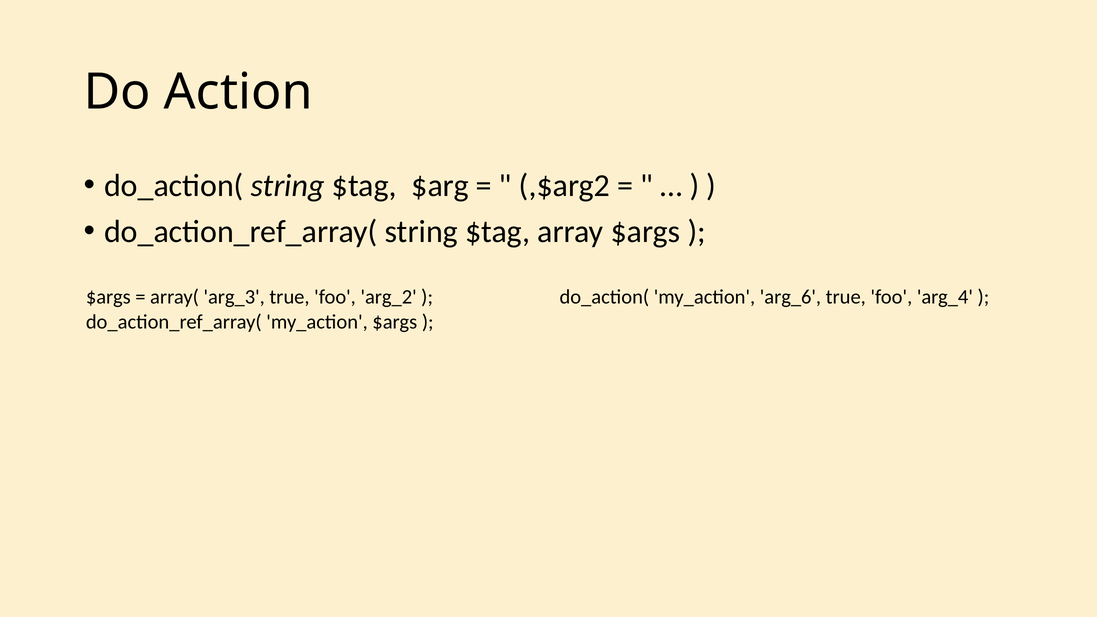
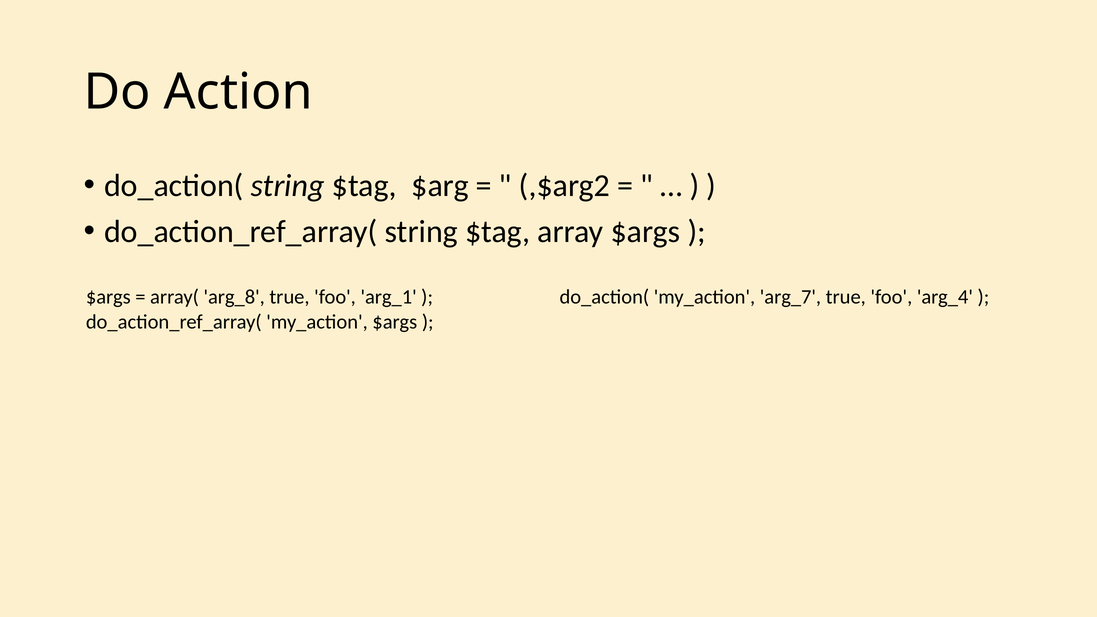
arg_3: arg_3 -> arg_8 (234, 297)
arg_2: arg_2 -> arg_1 (389, 297)
arg_6: arg_6 -> arg_7 (790, 297)
